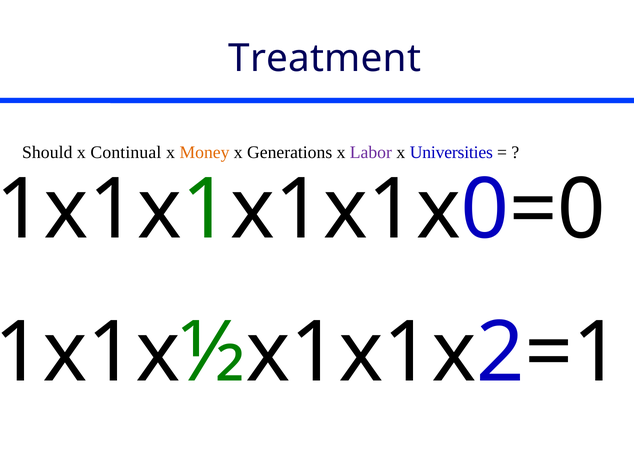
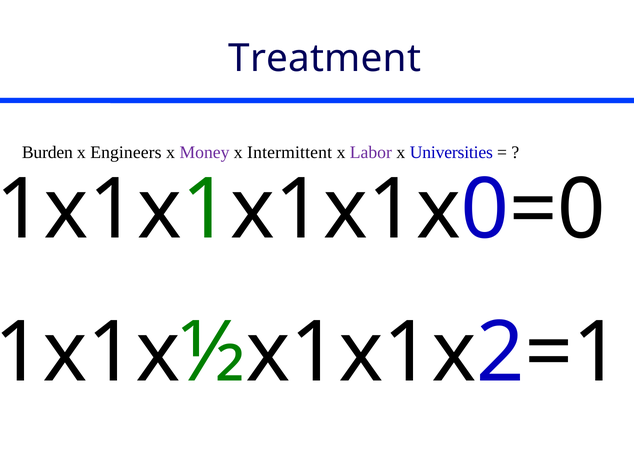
Should: Should -> Burden (47, 152)
Continual: Continual -> Engineers (126, 152)
Money colour: orange -> purple (204, 152)
Generations: Generations -> Intermittent (290, 152)
